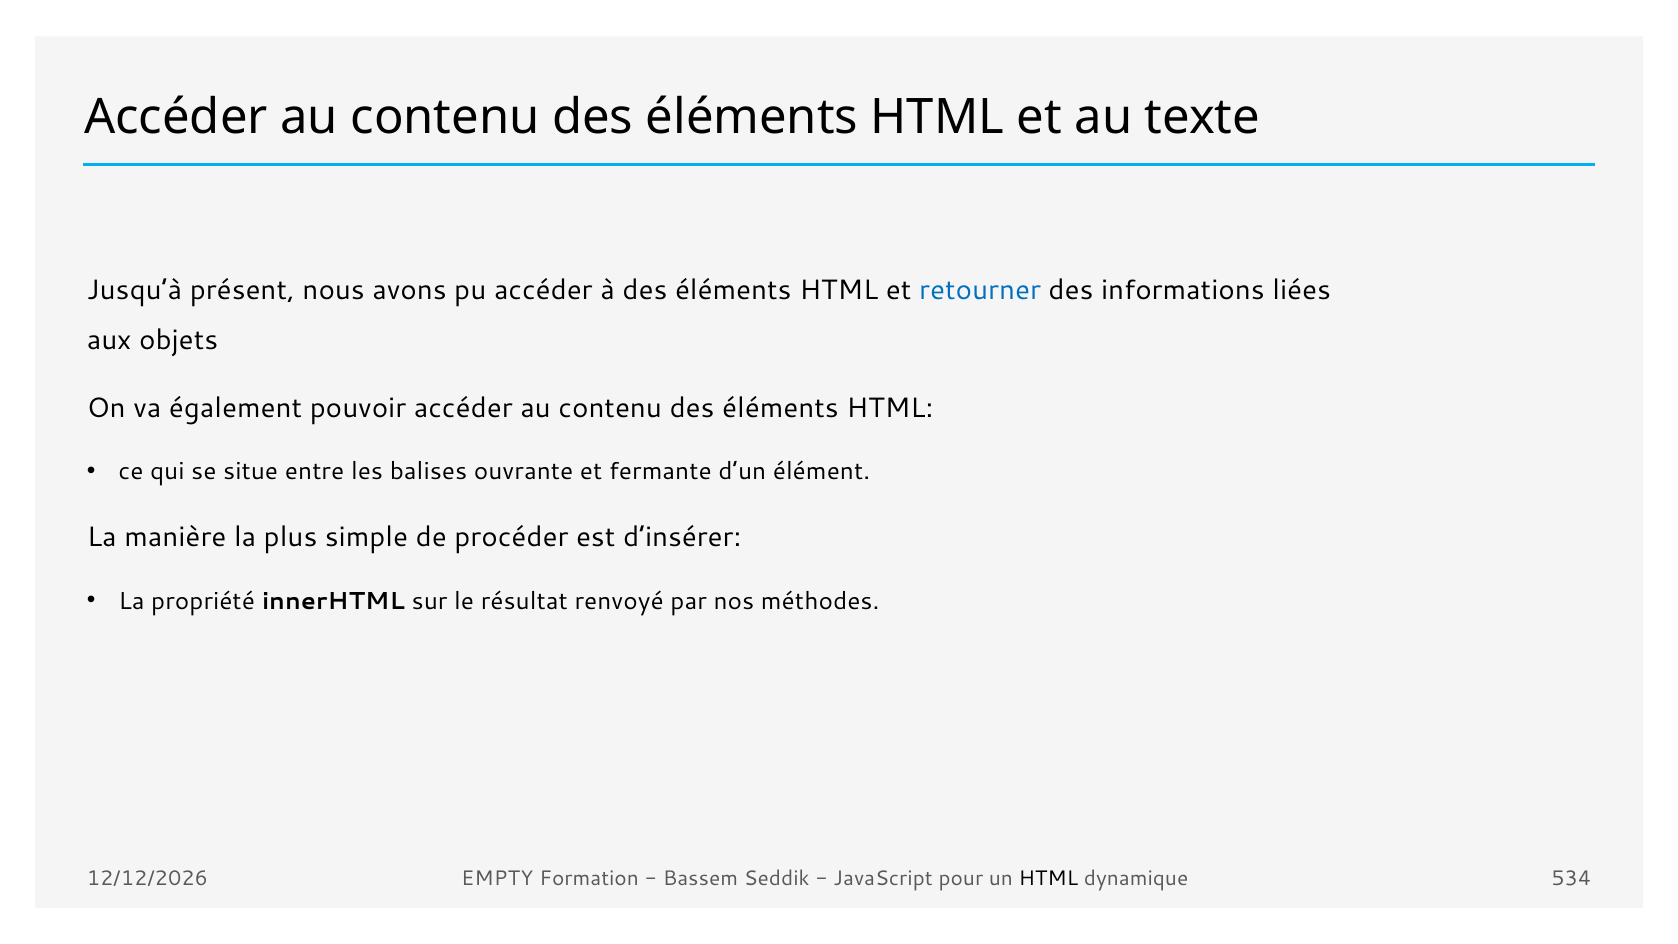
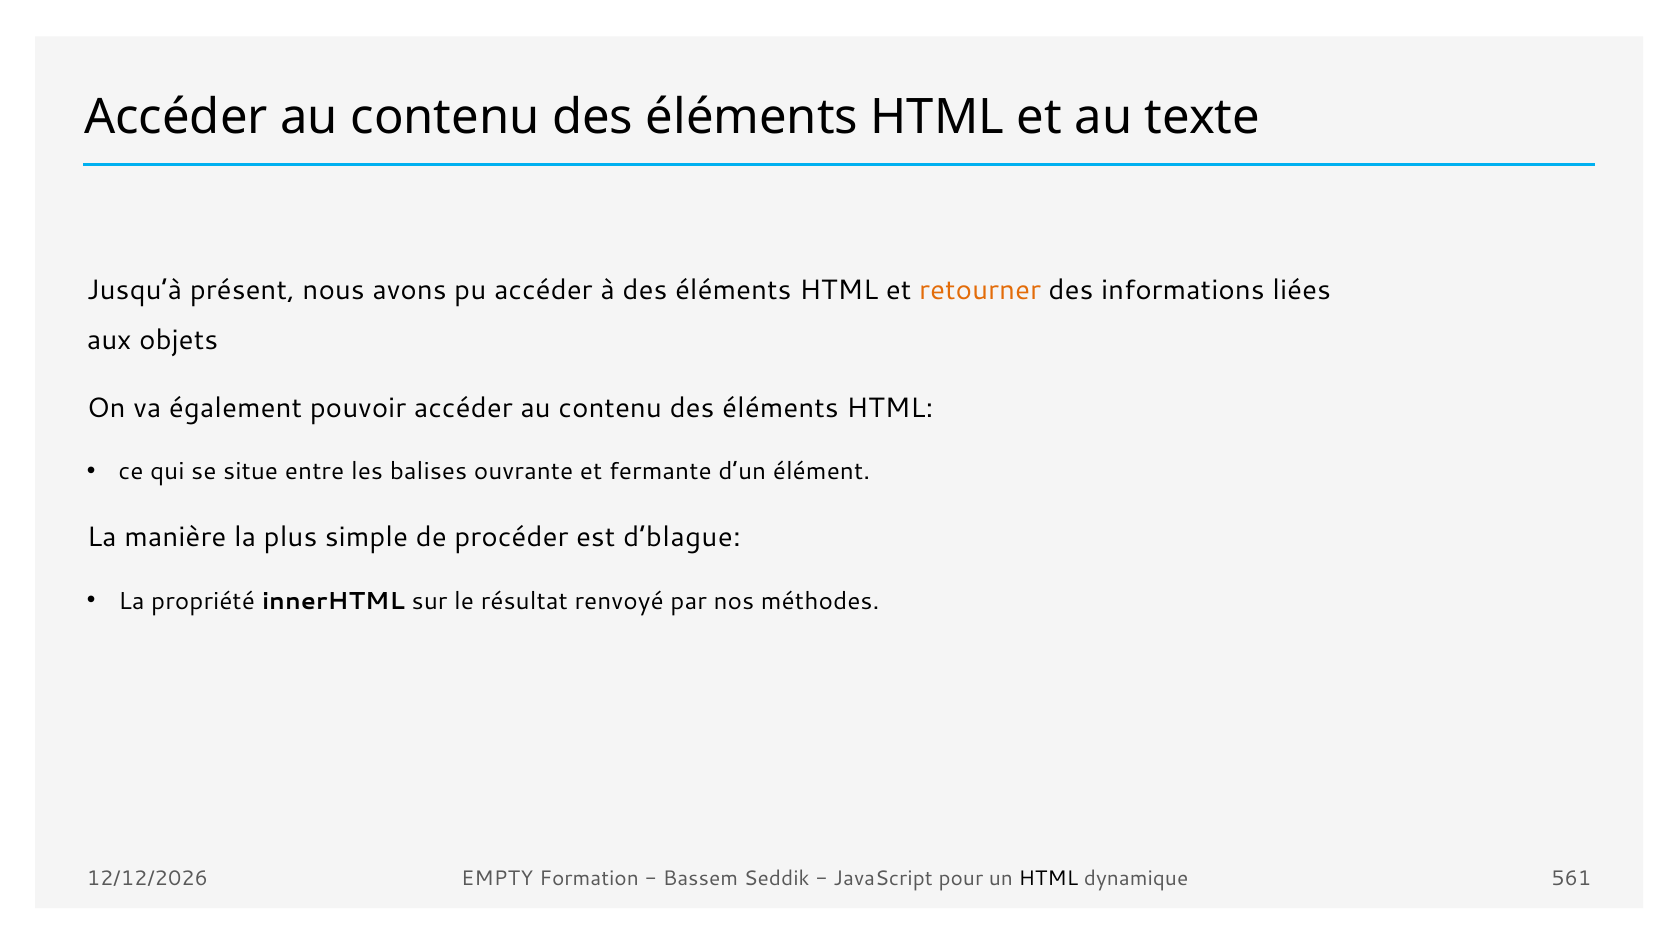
retourner colour: blue -> orange (980, 290)
d’insérer: d’insérer -> d’blague (682, 538)
534: 534 -> 561 (1571, 878)
